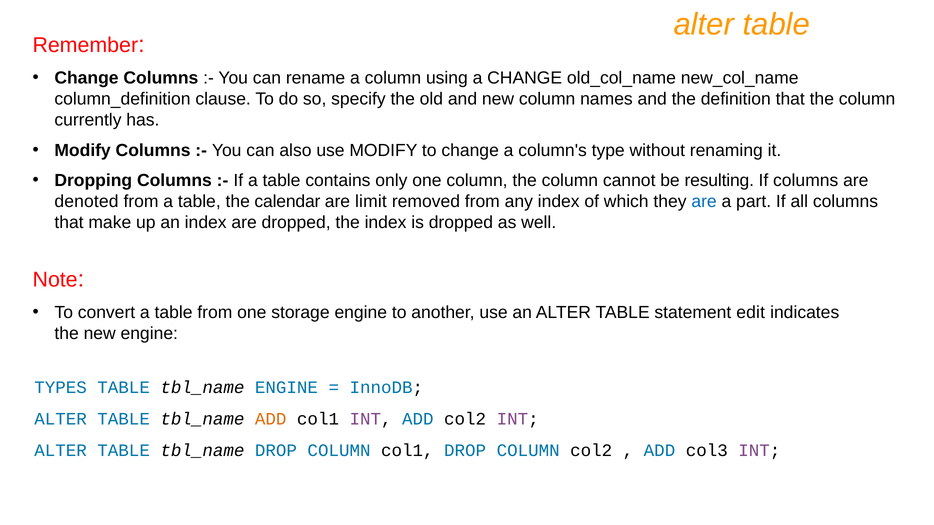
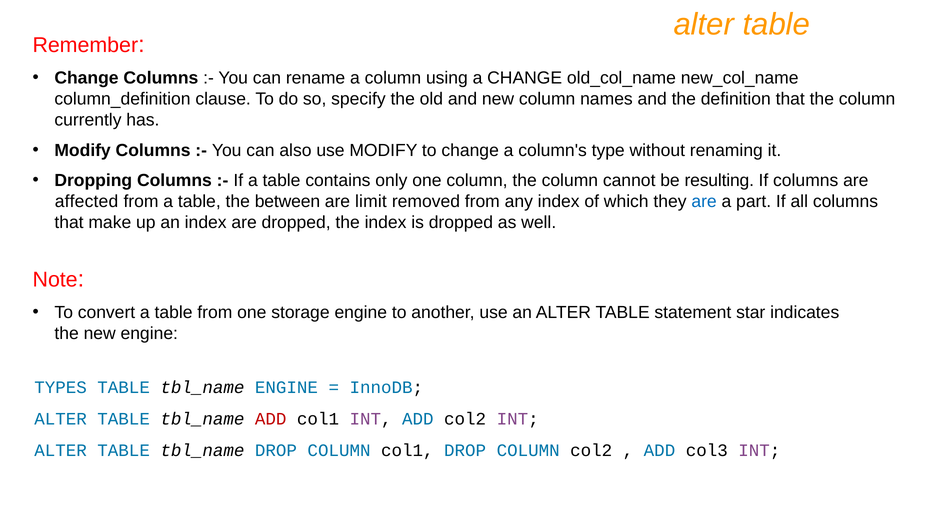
denoted: denoted -> affected (86, 202)
calendar: calendar -> between (287, 202)
edit: edit -> star (751, 313)
ADD colour: orange -> red (271, 419)
